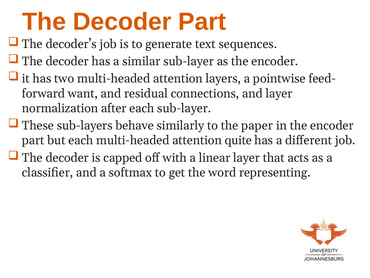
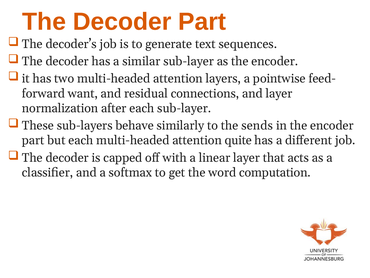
paper: paper -> sends (257, 125)
representing: representing -> computation (275, 172)
